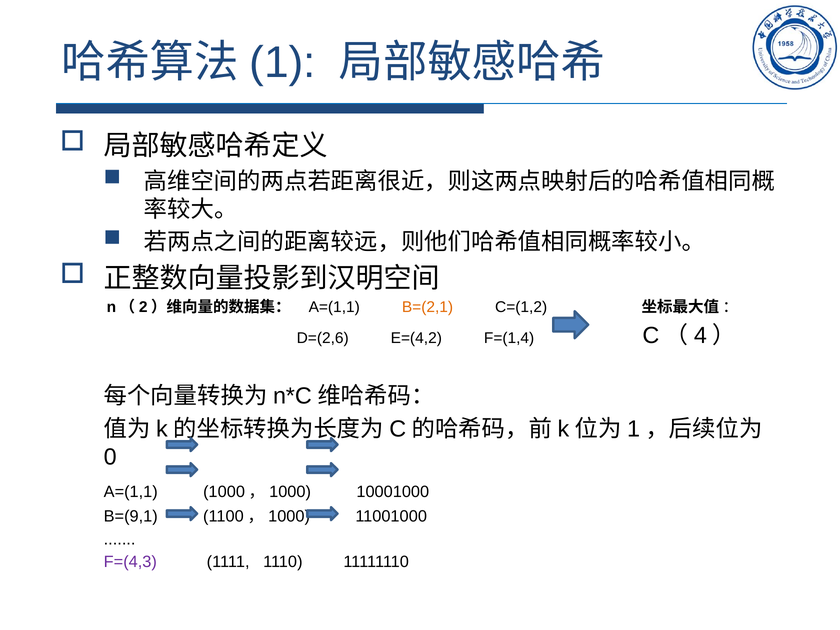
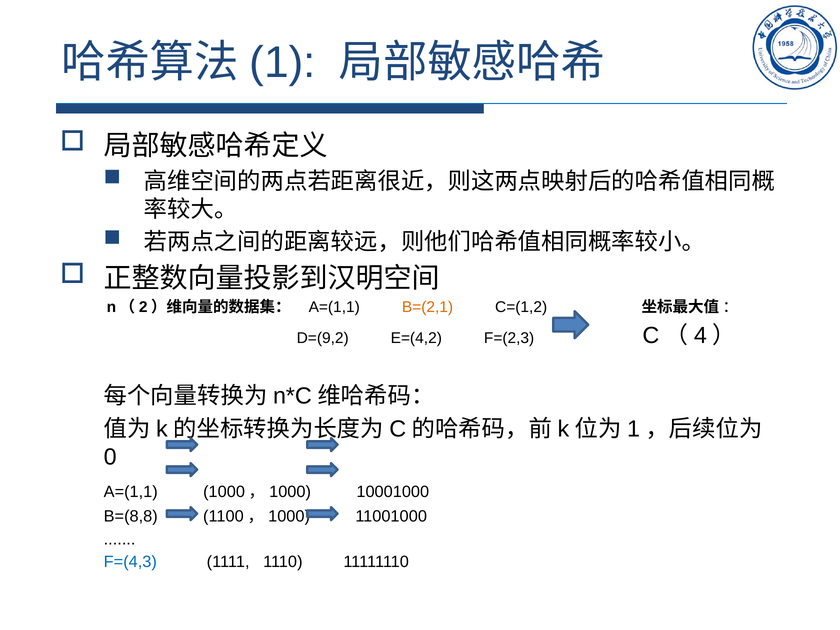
D=(2,6: D=(2,6 -> D=(9,2 (323, 338)
F=(1,4: F=(1,4 -> F=(2,3 (509, 338)
B=(9,1: B=(9,1 -> B=(8,8 (131, 516)
F=(4,3 colour: purple -> blue (130, 562)
